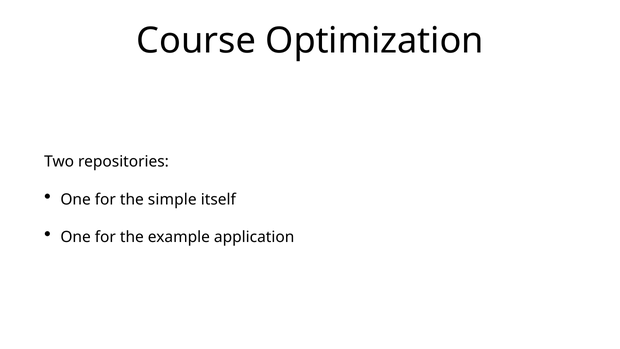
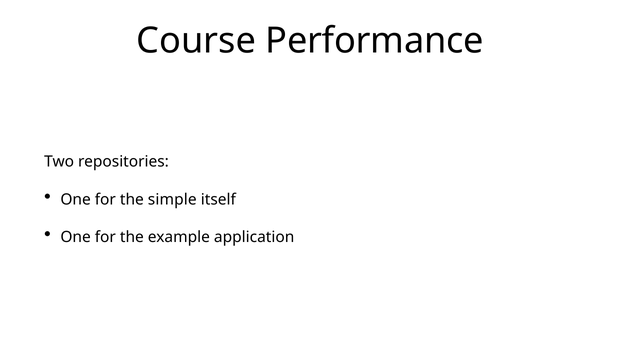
Optimization: Optimization -> Performance (375, 41)
